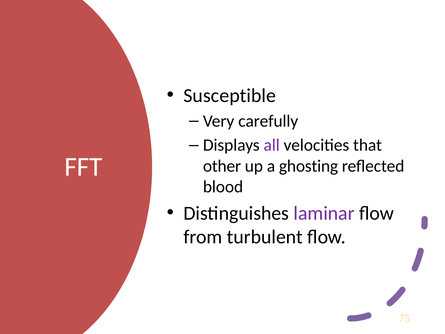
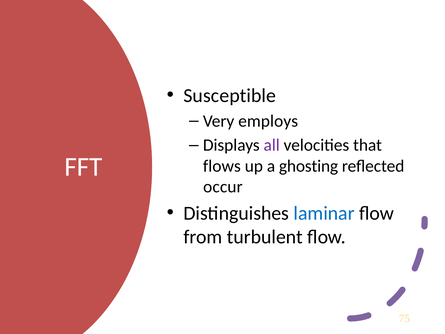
carefully: carefully -> employs (268, 121)
other: other -> flows (222, 166)
blood: blood -> occur (223, 187)
laminar colour: purple -> blue (324, 213)
